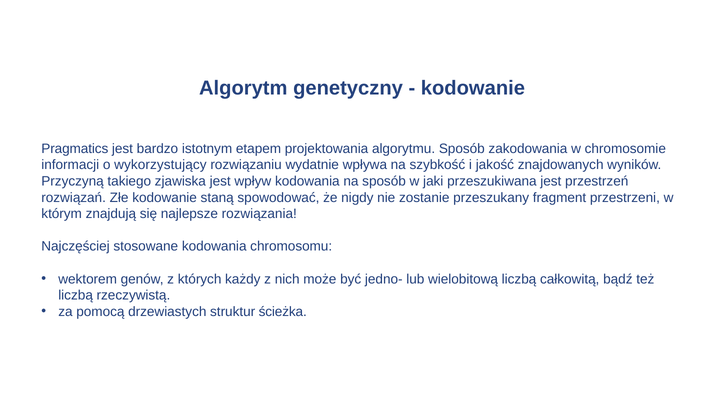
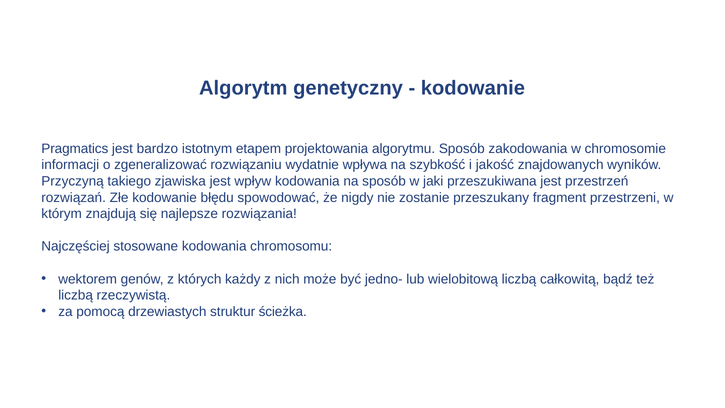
wykorzystujący: wykorzystujący -> zgeneralizować (160, 165)
staną: staną -> błędu (217, 197)
